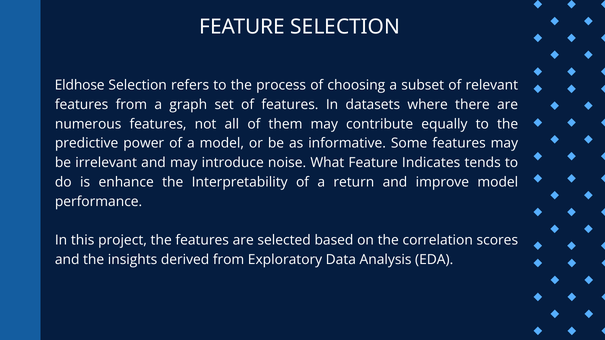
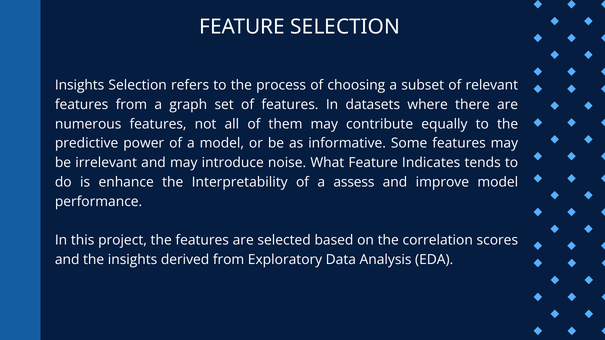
Eldhose: Eldhose -> Insights (80, 85)
return: return -> assess (354, 182)
